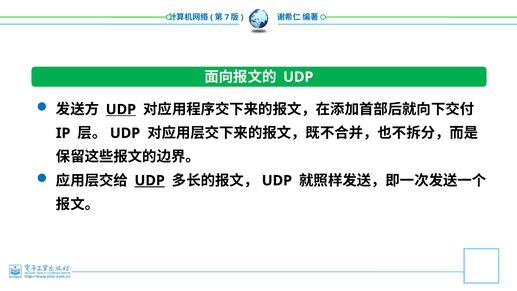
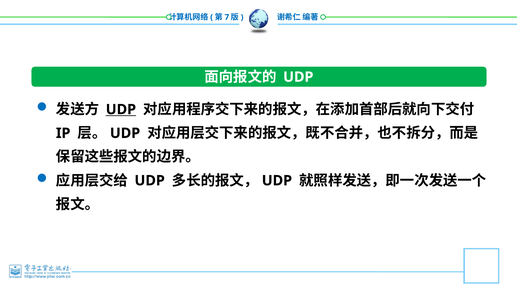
UDP underline: present -> none (150, 180)
